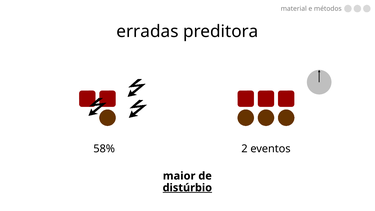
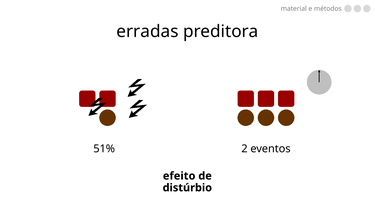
58%: 58% -> 51% (104, 149)
maior: maior -> efeito (179, 176)
distúrbio underline: present -> none (187, 188)
